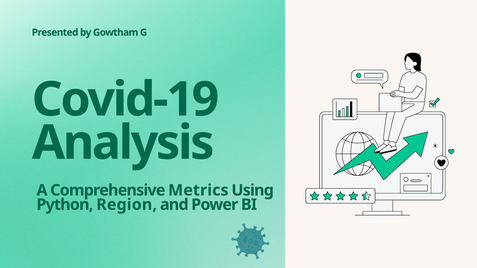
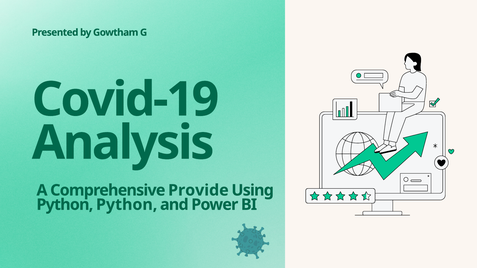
Metrics: Metrics -> Provide (198, 190)
Python Region: Region -> Python (127, 205)
